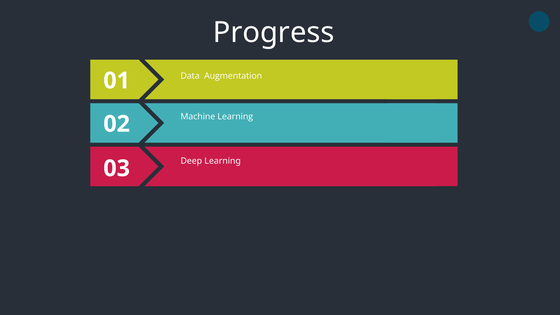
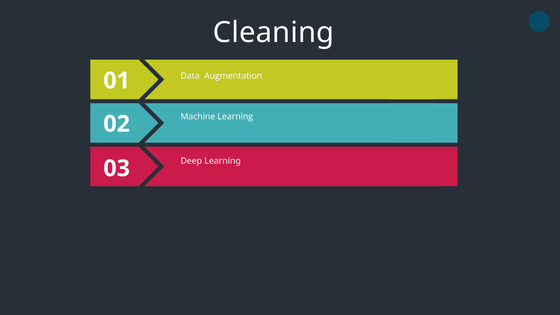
Progress: Progress -> Cleaning (273, 32)
